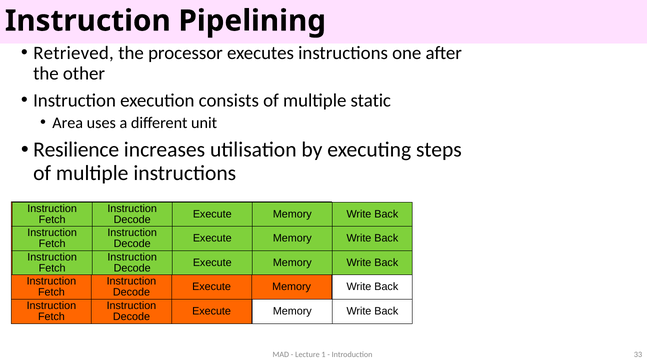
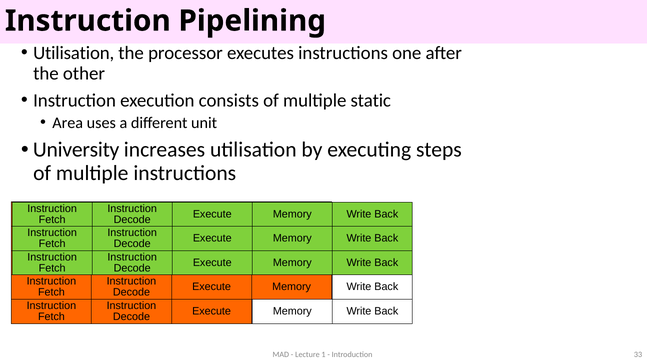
Retrieved: Retrieved -> Utilisation (74, 53)
Resilience: Resilience -> University (76, 150)
